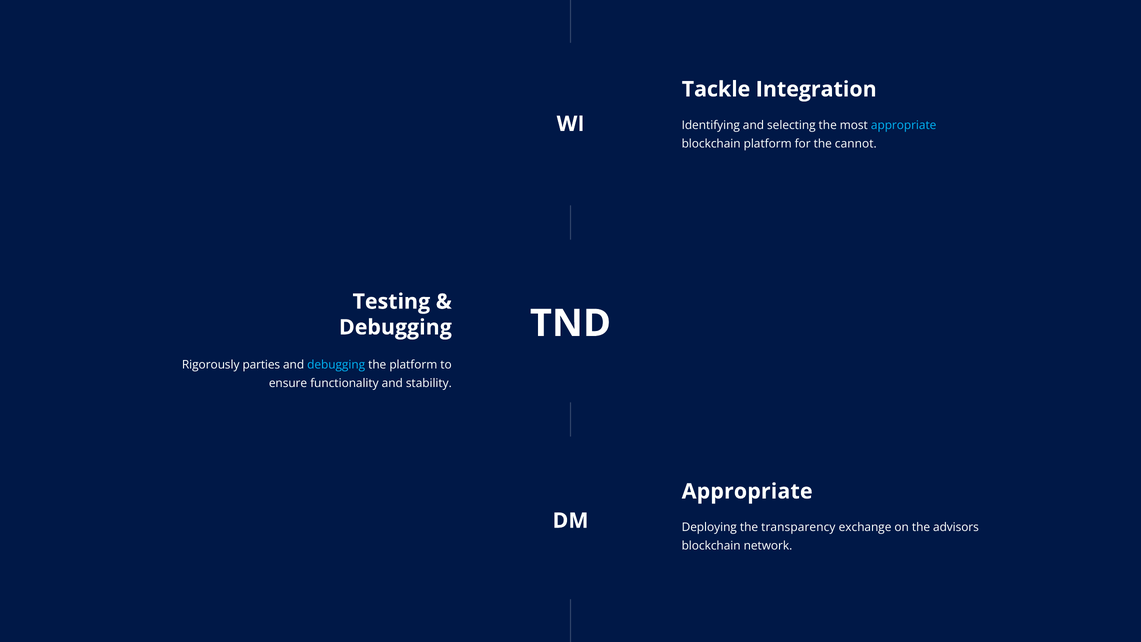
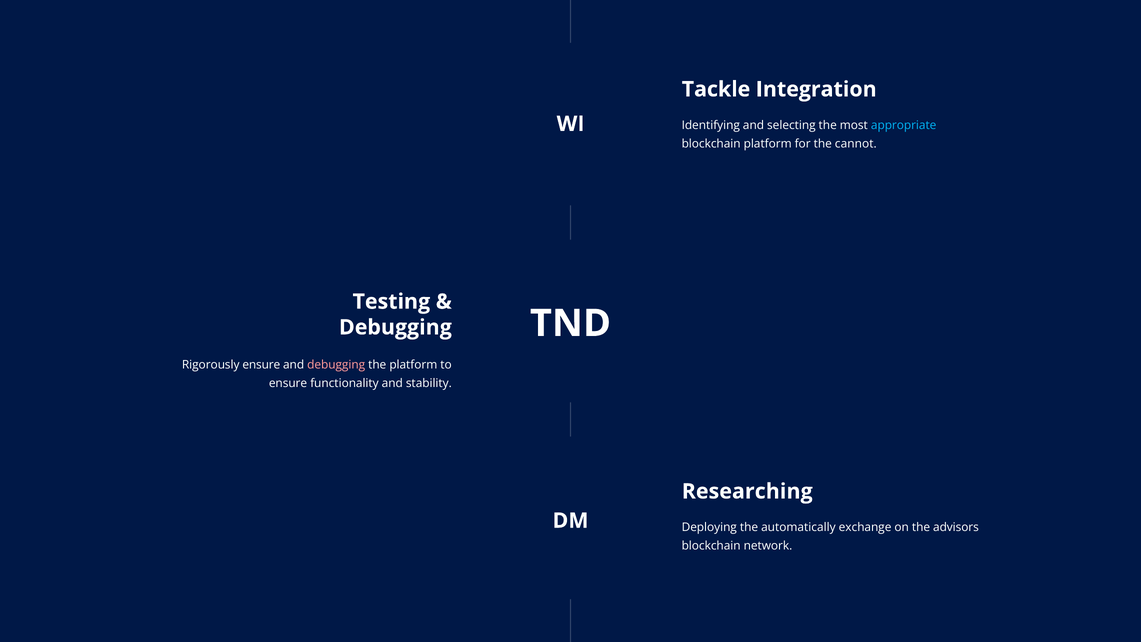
Rigorously parties: parties -> ensure (261, 365)
debugging colour: light blue -> pink (336, 365)
Appropriate: Appropriate -> Researching (747, 491)
transparency: transparency -> automatically (798, 527)
